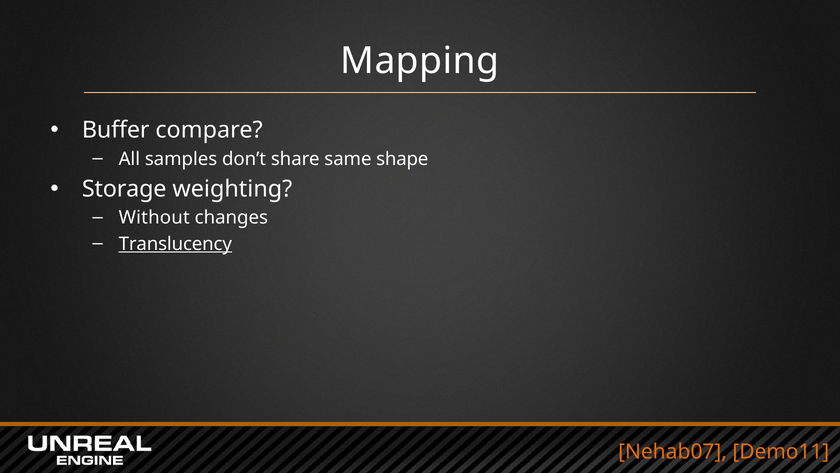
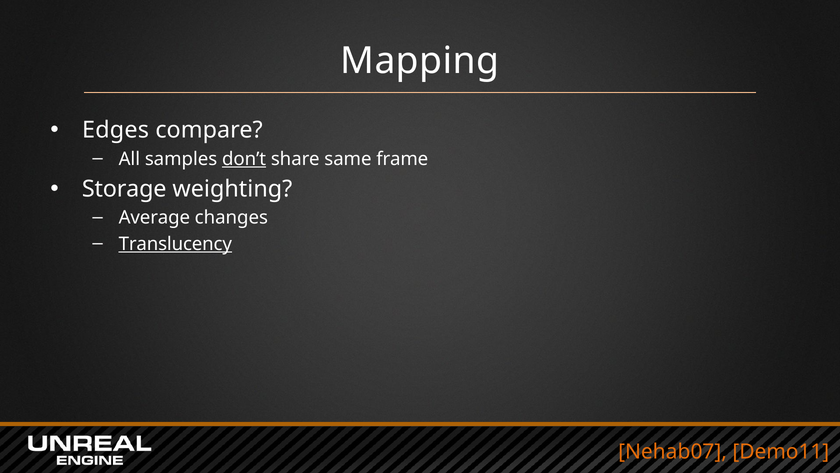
Buffer: Buffer -> Edges (116, 130)
don’t underline: none -> present (244, 159)
shape: shape -> frame (402, 159)
Without: Without -> Average (154, 218)
